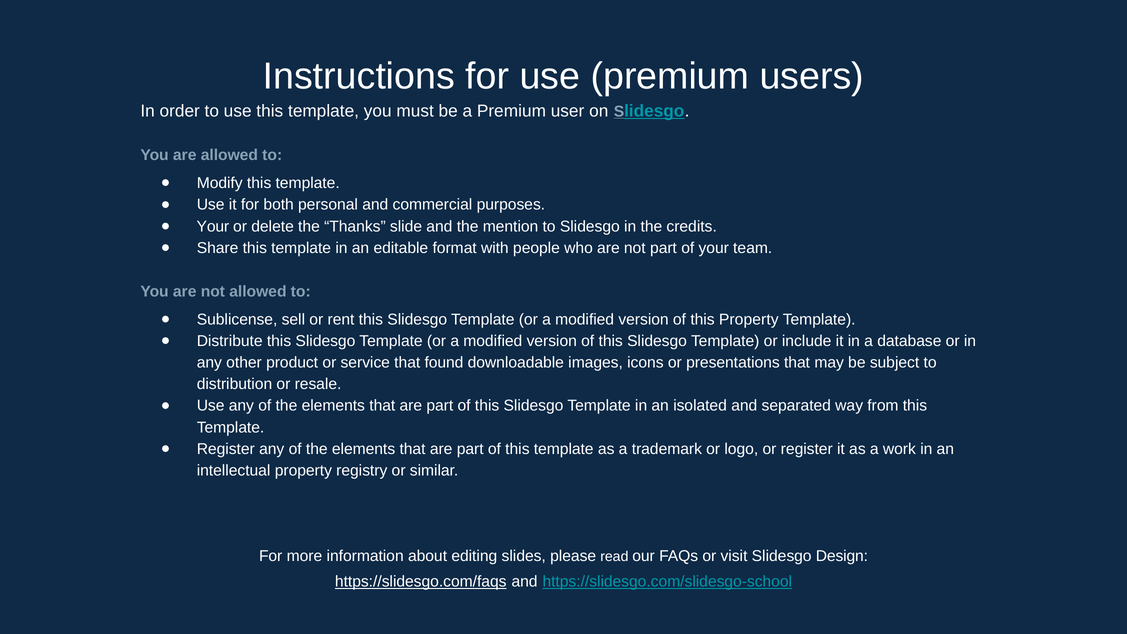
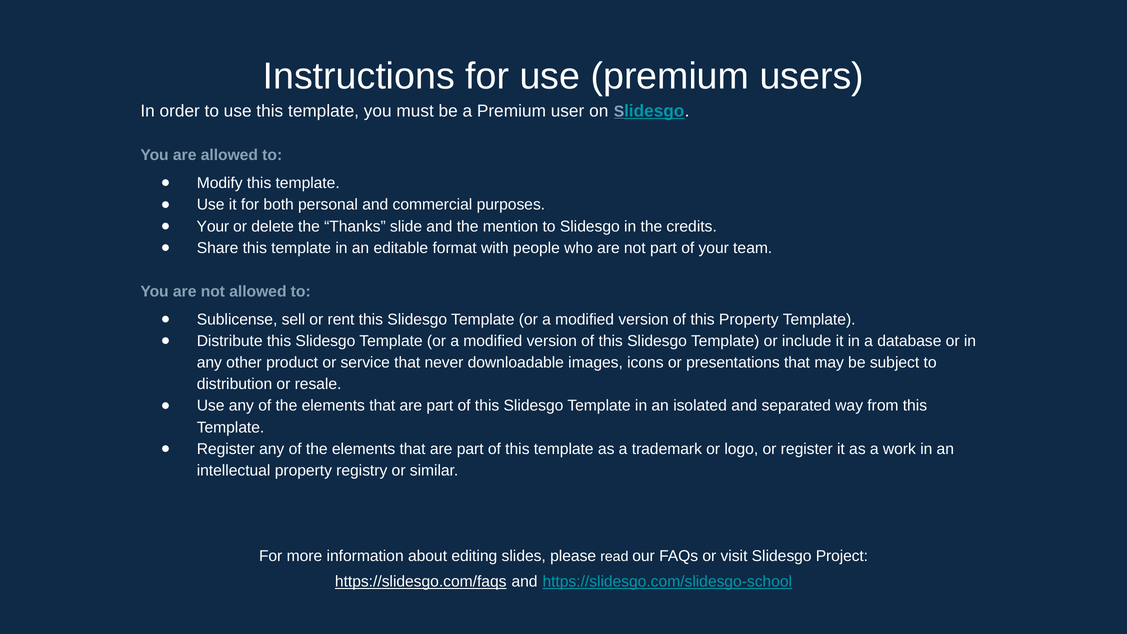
found: found -> never (444, 363)
Design: Design -> Project (842, 556)
